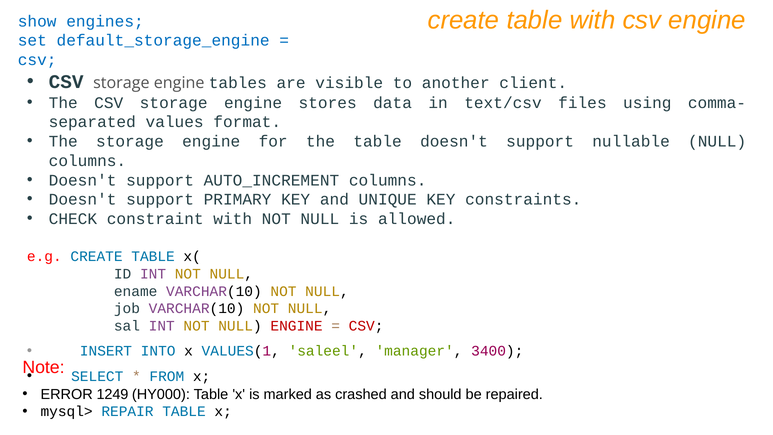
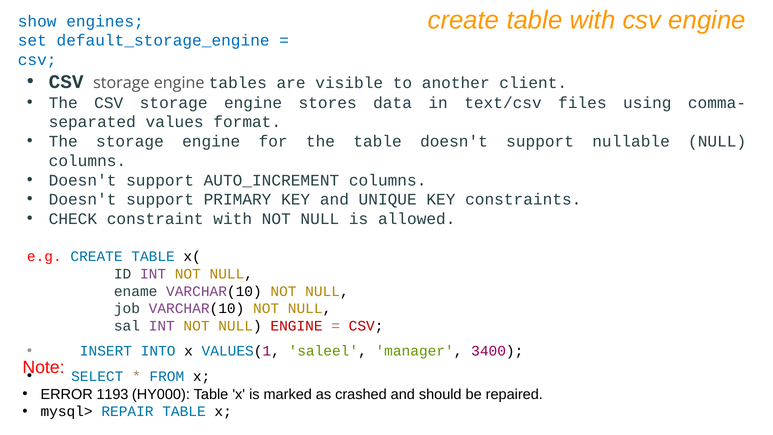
1249: 1249 -> 1193 (112, 394)
